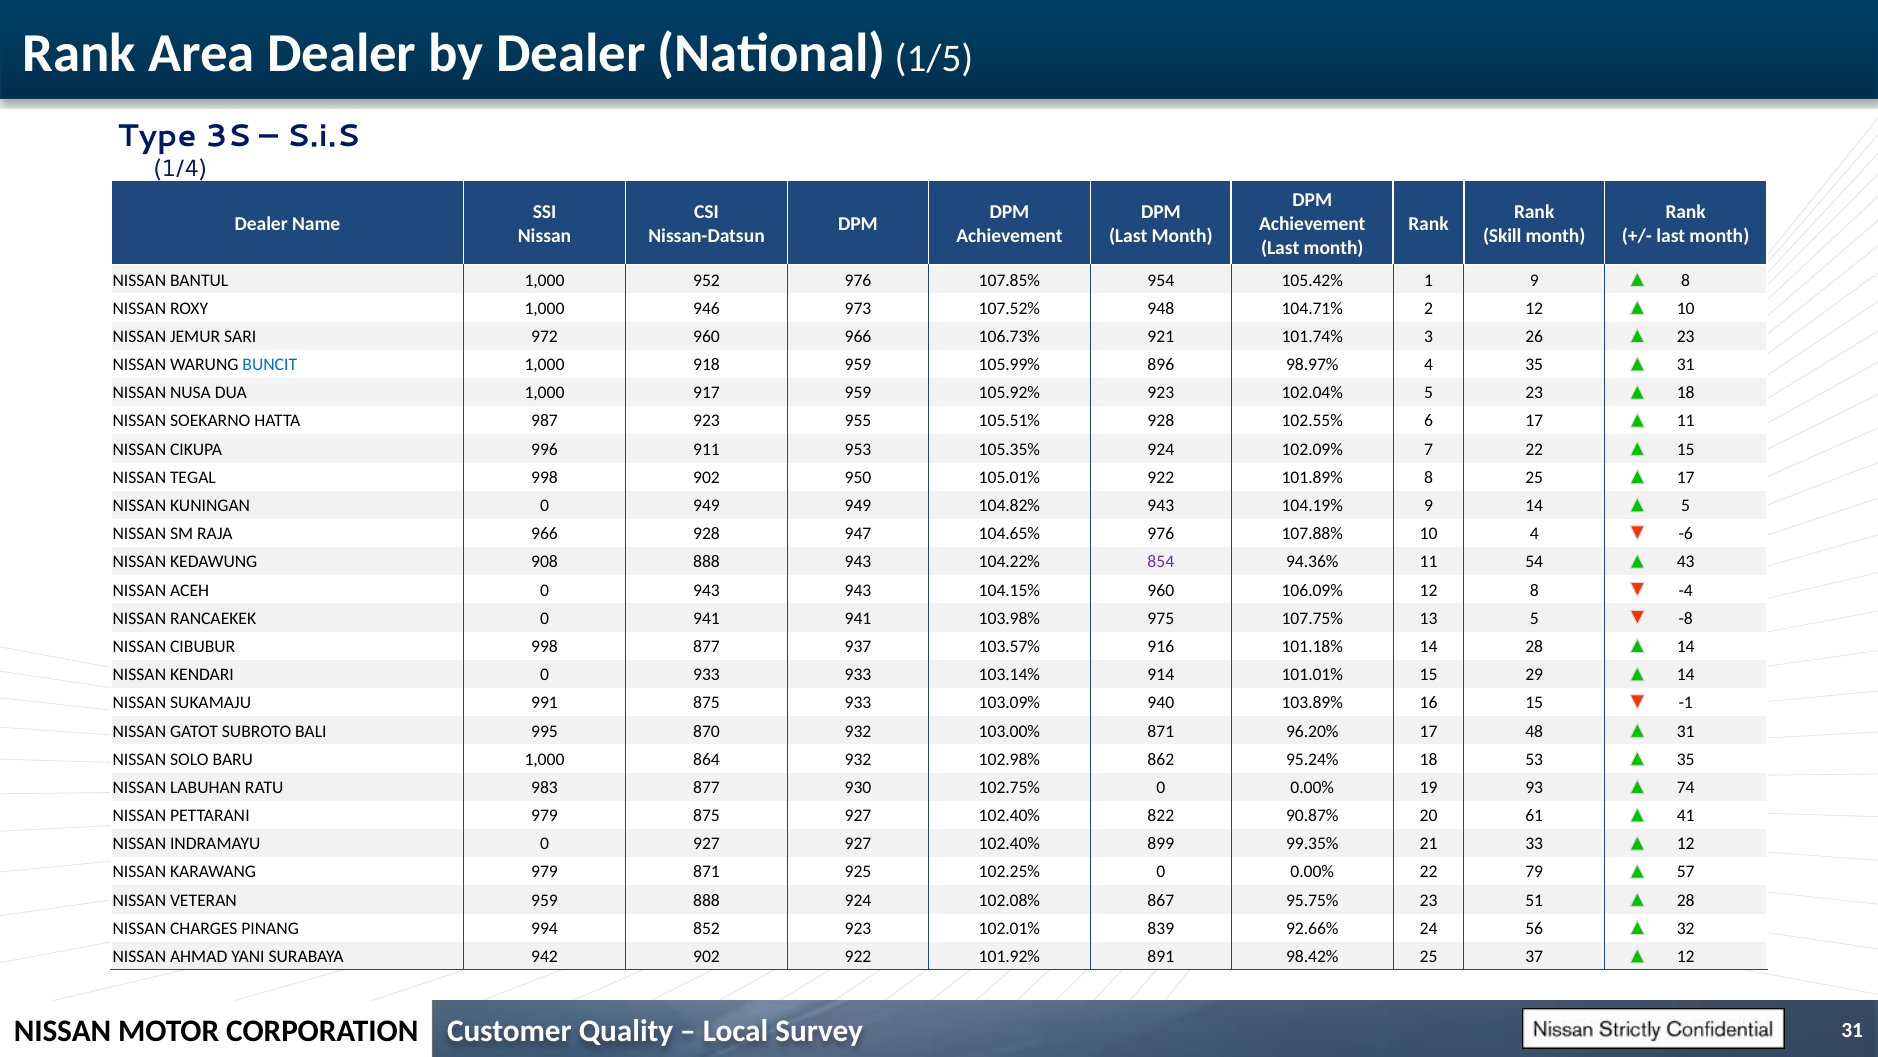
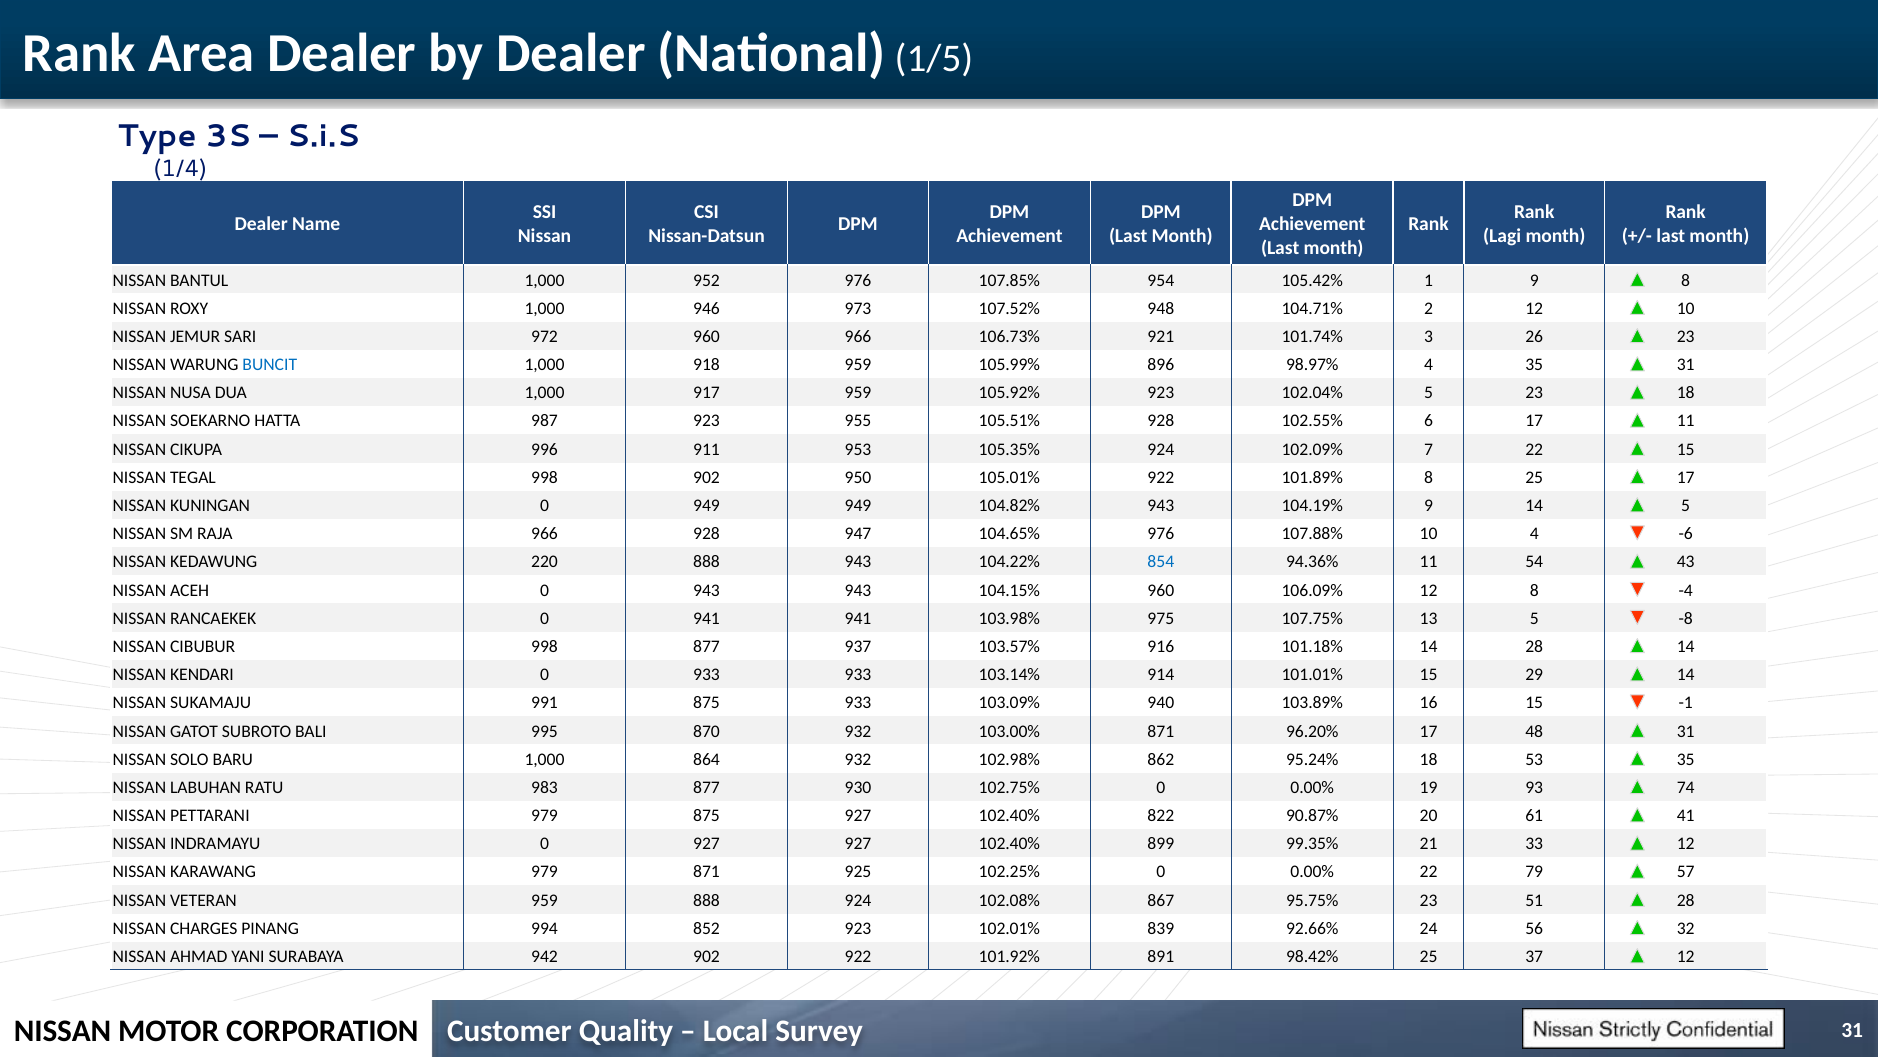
Skill: Skill -> Lagi (1502, 236)
908: 908 -> 220 (544, 562)
854 colour: purple -> blue (1161, 562)
